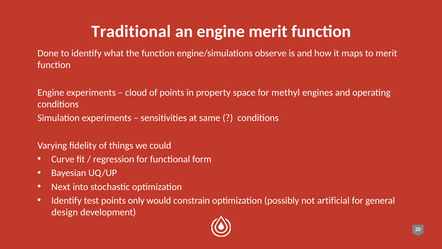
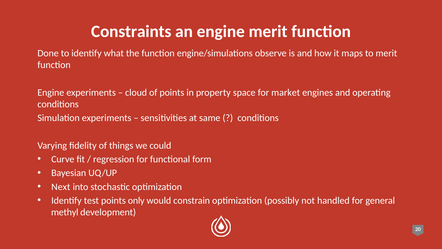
Traditional: Traditional -> Constraints (131, 32)
methyl: methyl -> market (286, 92)
artificial: artificial -> handled (333, 200)
design: design -> methyl (65, 212)
